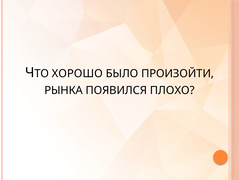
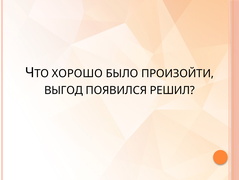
РЫНКА: РЫНКА -> ВЫГОД (64, 90)
ПЛОХО: ПЛОХО -> РЕШИЛ (172, 90)
